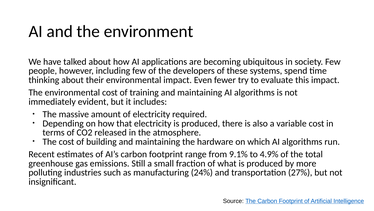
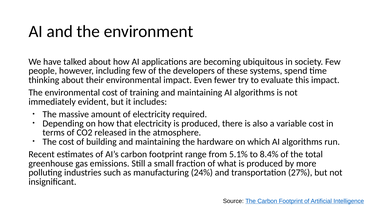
9.1%: 9.1% -> 5.1% (238, 154)
4.9%: 4.9% -> 8.4% (269, 154)
